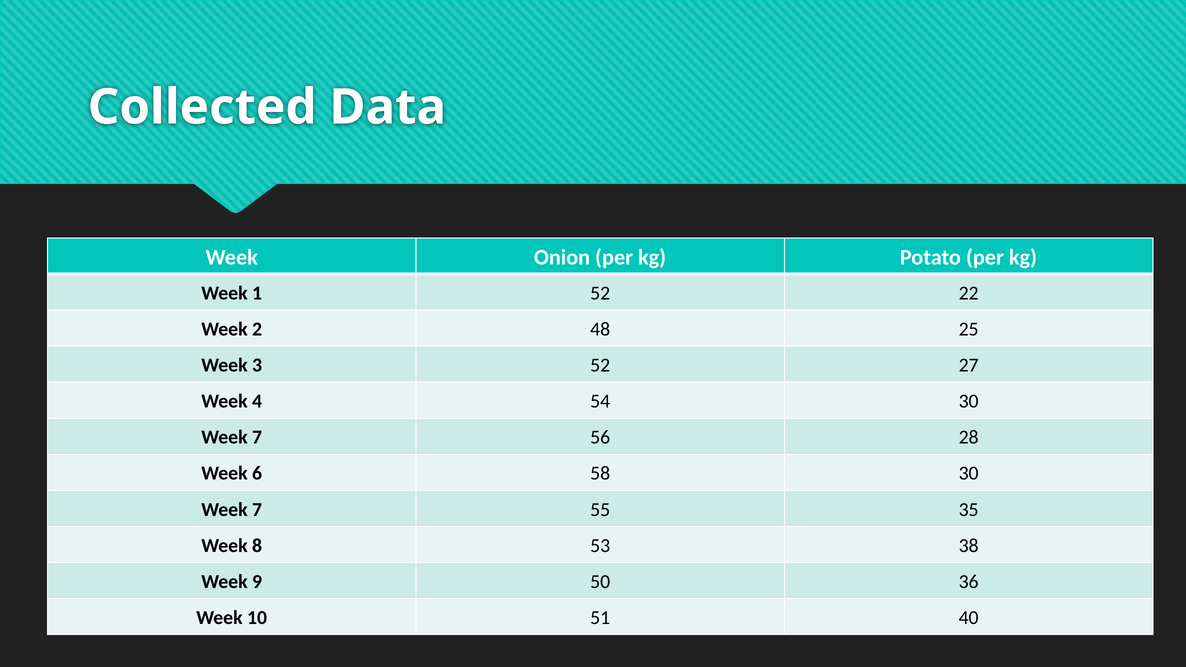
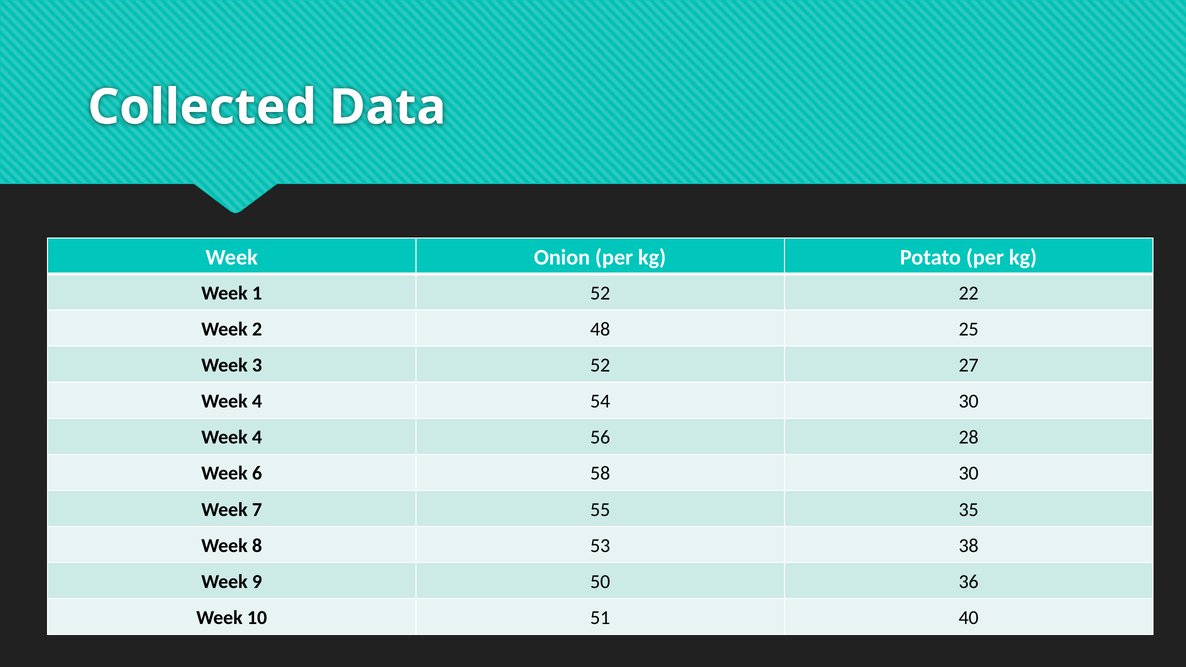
7: 7 -> 4 (257, 437)
